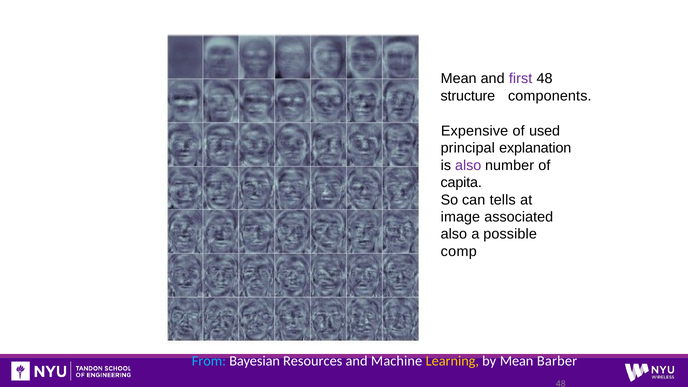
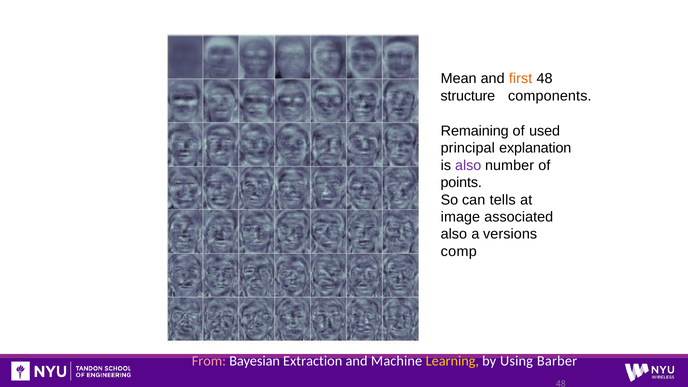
first colour: purple -> orange (521, 79)
Expensive: Expensive -> Remaining (475, 131)
capita: capita -> points (461, 183)
possible: possible -> versions (510, 234)
From colour: light blue -> pink (209, 361)
Resources: Resources -> Extraction (313, 361)
by Mean: Mean -> Using (517, 361)
